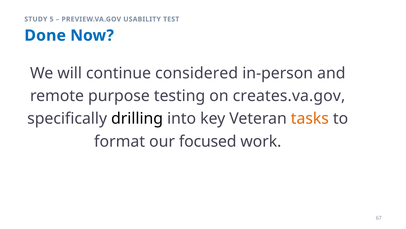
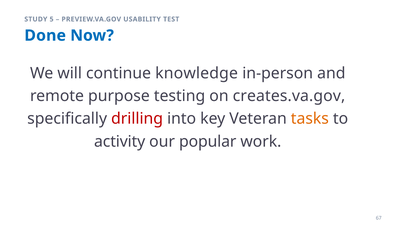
considered: considered -> knowledge (197, 73)
drilling colour: black -> red (137, 118)
format: format -> activity (120, 141)
focused: focused -> popular (208, 141)
